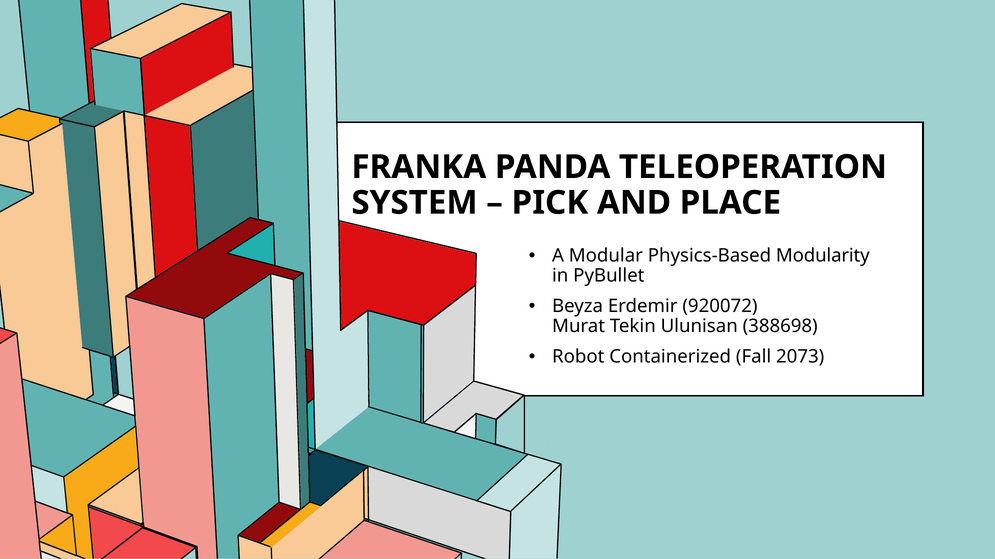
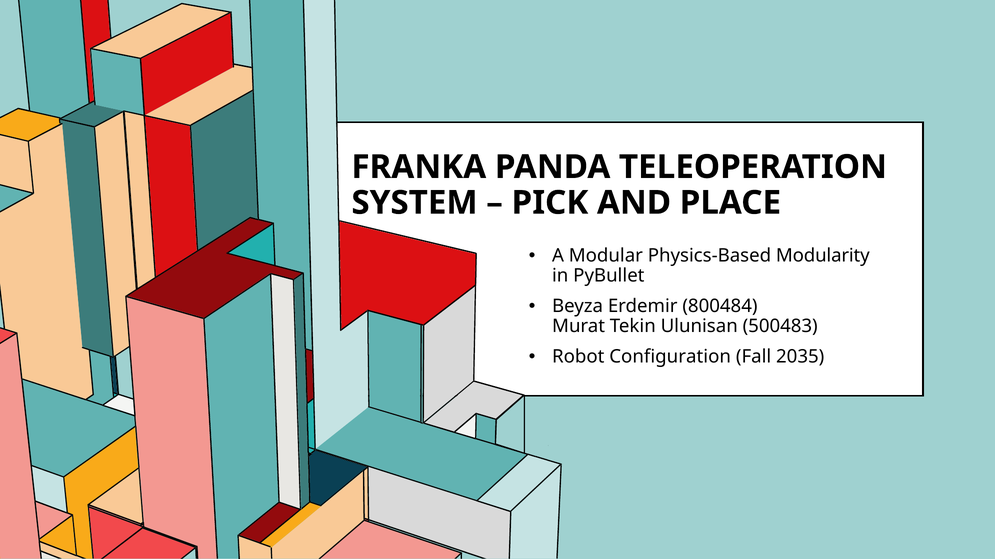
920072: 920072 -> 800484 (720, 307)
388698: 388698 -> 500483 (780, 327)
Containerized: Containerized -> Configuration (670, 357)
2073: 2073 -> 2035 (800, 357)
